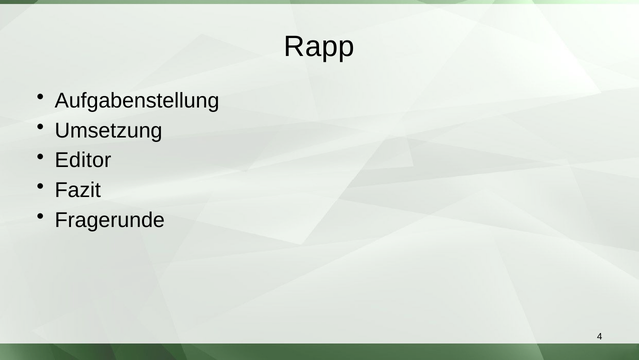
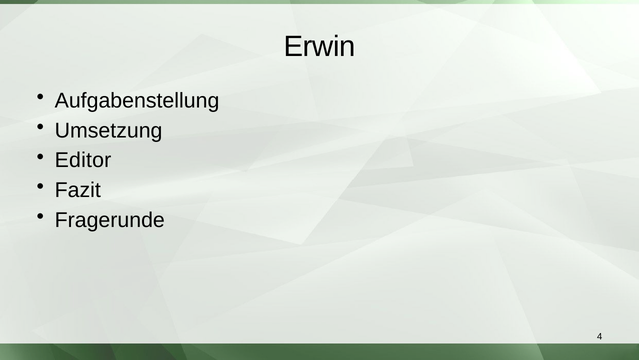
Rapp: Rapp -> Erwin (320, 46)
